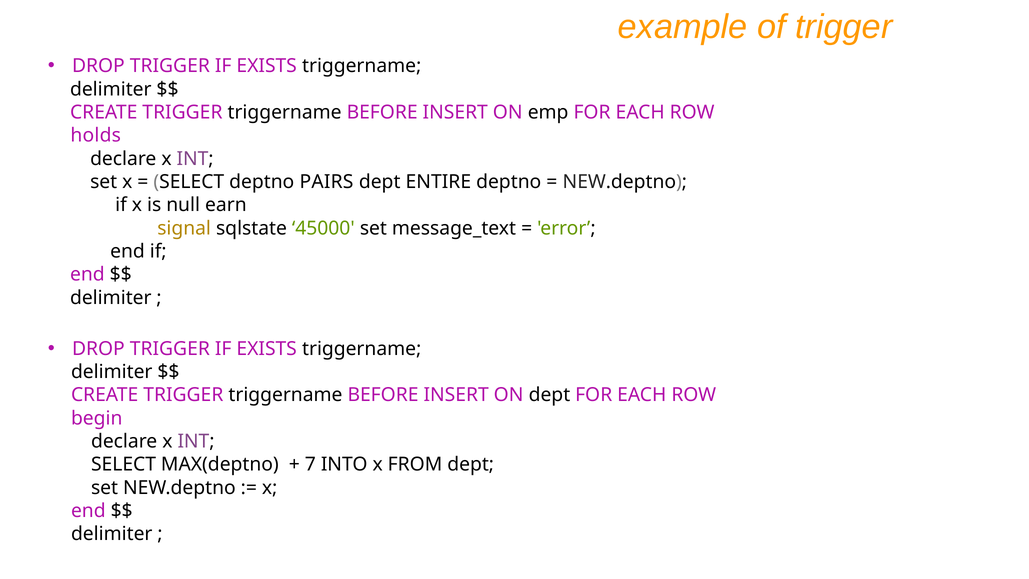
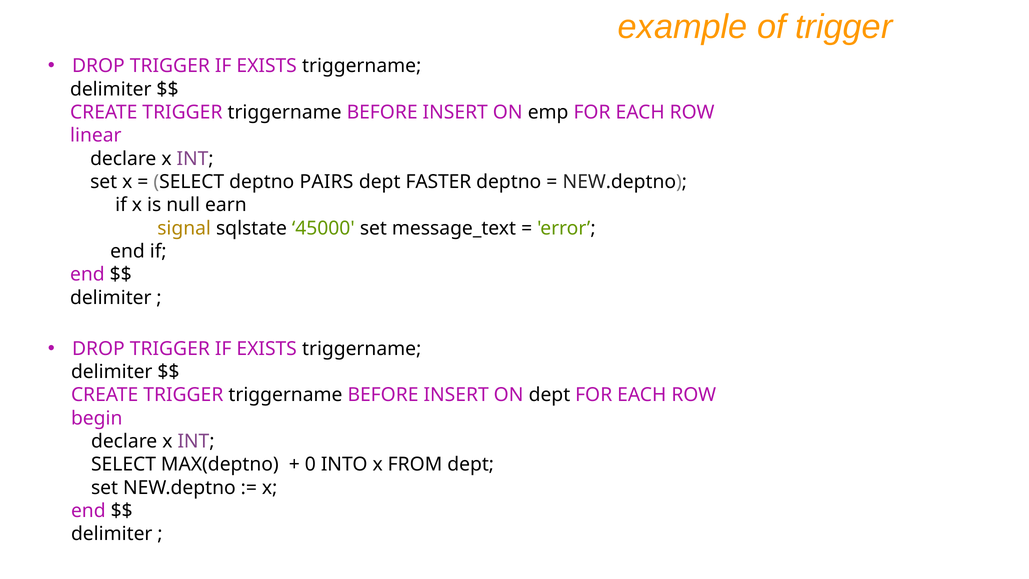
holds: holds -> linear (96, 135)
ENTIRE: ENTIRE -> FASTER (438, 182)
7: 7 -> 0 (310, 464)
